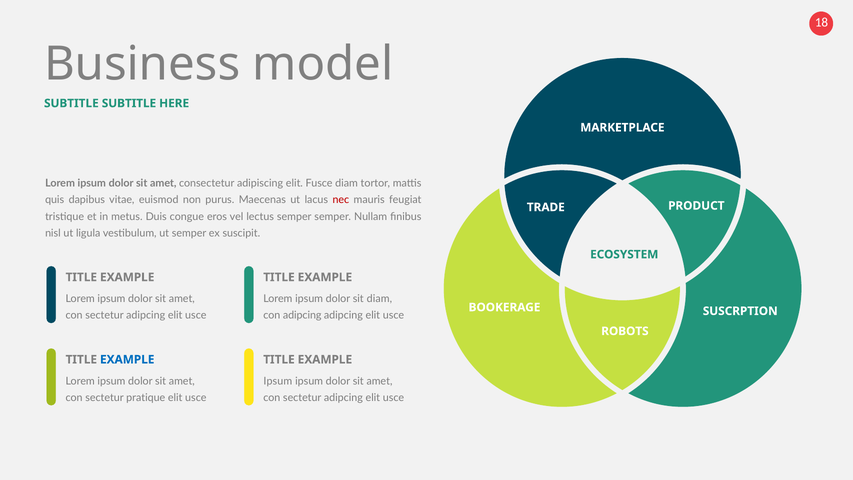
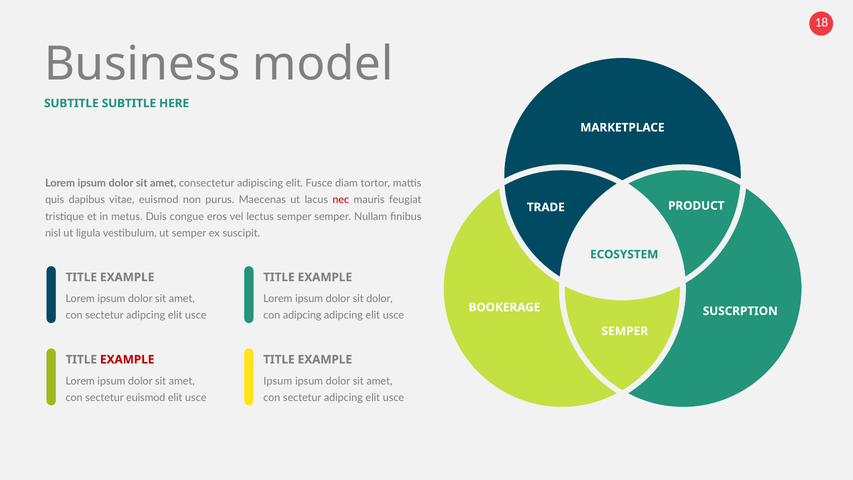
sit diam: diam -> dolor (380, 299)
ROBOTS: ROBOTS -> SEMPER (625, 331)
EXAMPLE colour: blue -> red (127, 359)
sectetur pratique: pratique -> euismod (146, 397)
